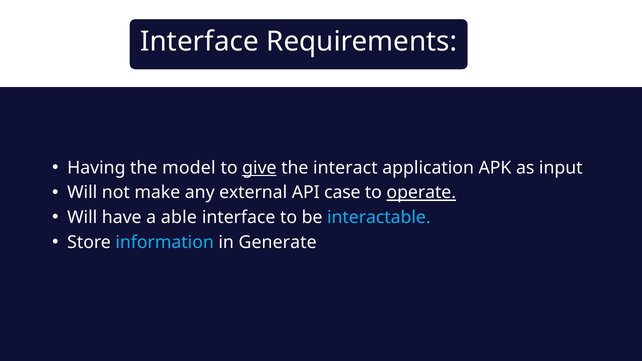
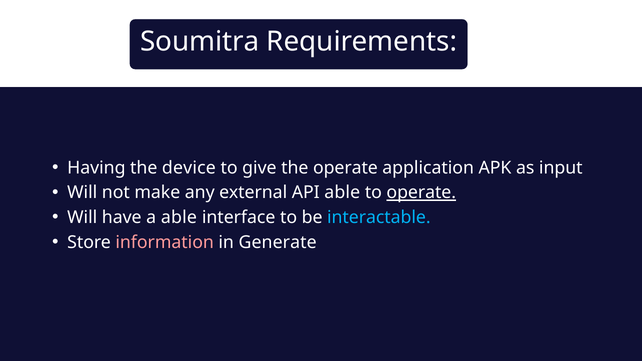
Interface: Interface -> Soumitra (200, 41)
model: model -> device (189, 168)
give underline: present -> none (259, 168)
the interact: interact -> operate (345, 168)
API case: case -> able (342, 193)
information colour: light blue -> pink (165, 242)
